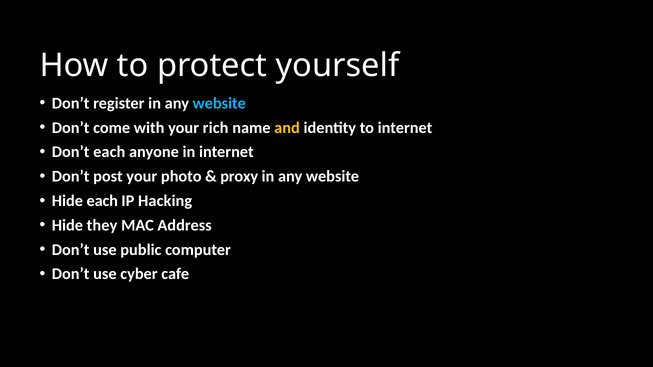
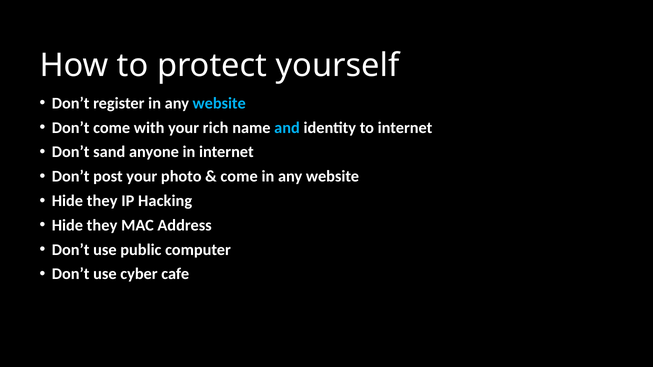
and colour: yellow -> light blue (287, 128)
Don’t each: each -> sand (109, 152)
proxy: proxy -> come (239, 177)
each: each -> they (102, 201)
